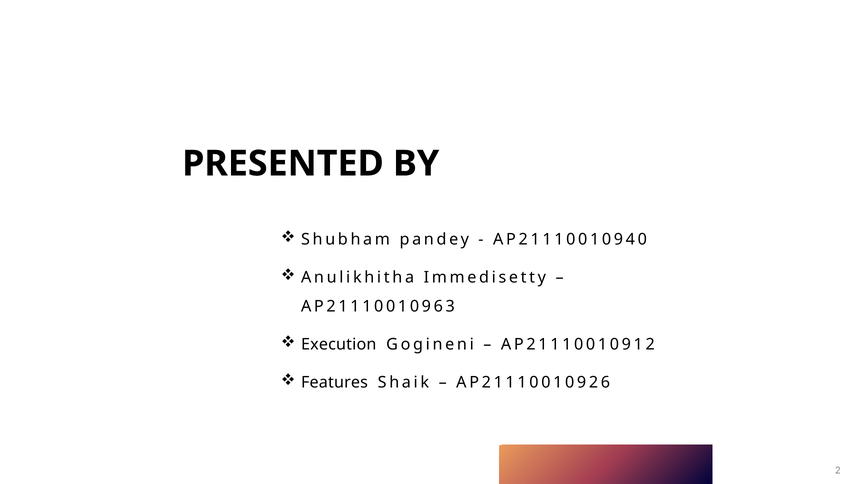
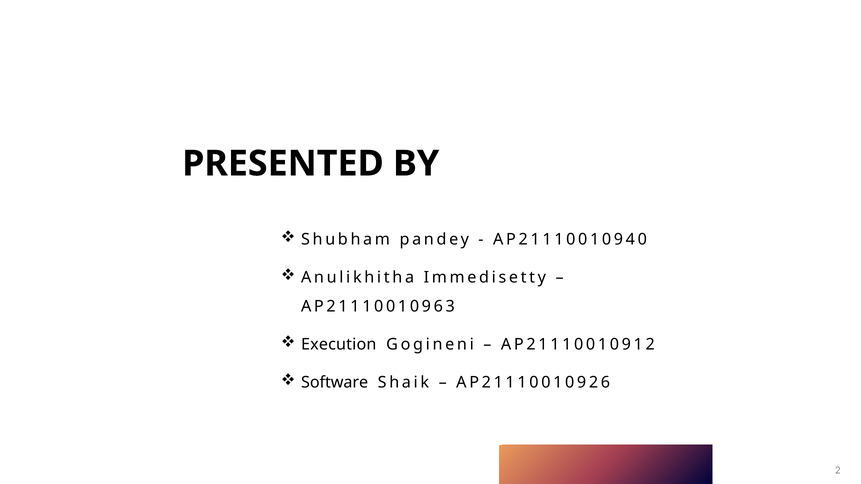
Features: Features -> Software (335, 383)
